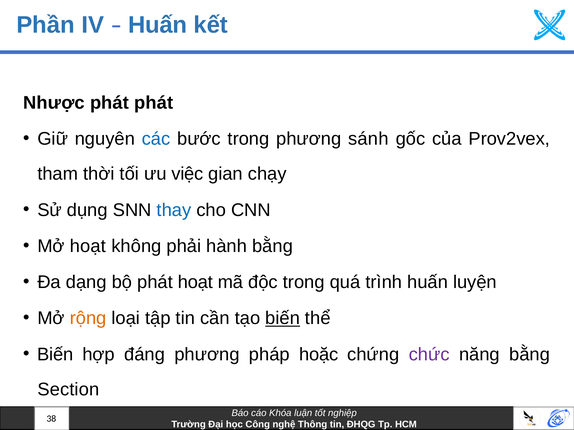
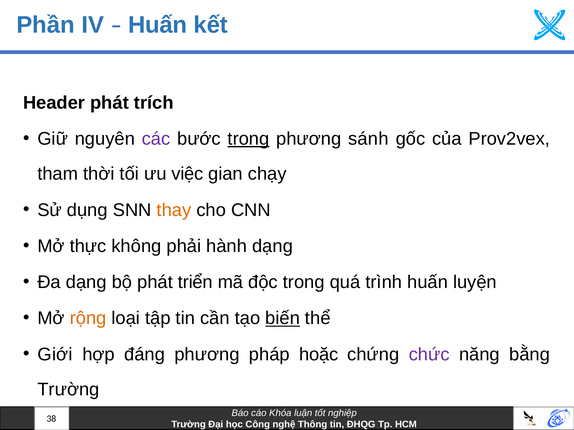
Nhược: Nhược -> Header (54, 103)
phát phát: phát -> trích (154, 103)
các colour: blue -> purple (156, 139)
trong underline: none -> present (248, 139)
thay colour: blue -> orange (174, 210)
Mở hoạt: hoạt -> thực (88, 246)
hành bằng: bằng -> dạng (272, 246)
phát hoạt: hoạt -> triển (195, 282)
Biến: Biến -> Giới (55, 355)
Section: Section -> Trường (68, 390)
